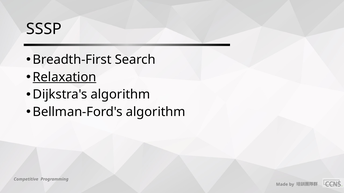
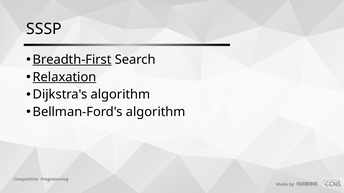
Breadth-First underline: none -> present (72, 60)
